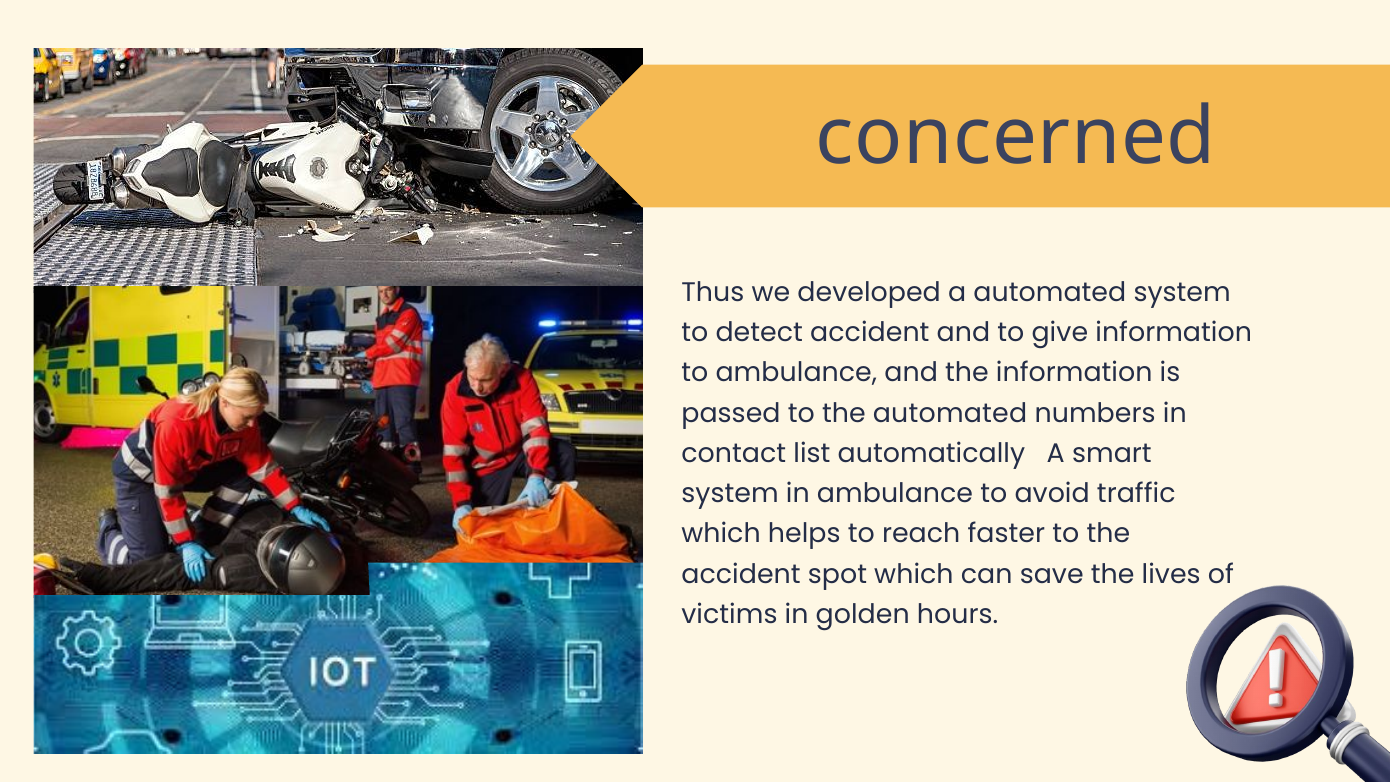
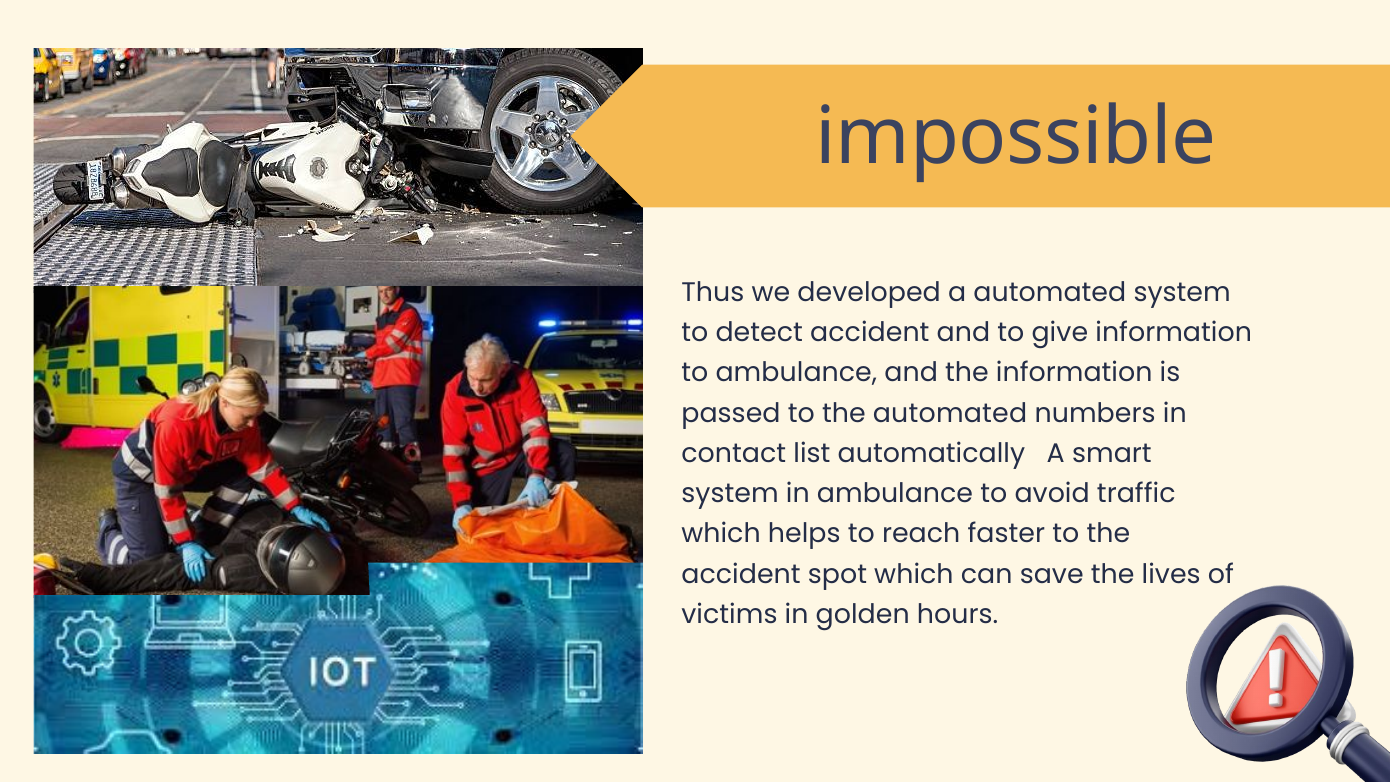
concerned: concerned -> impossible (1016, 137)
